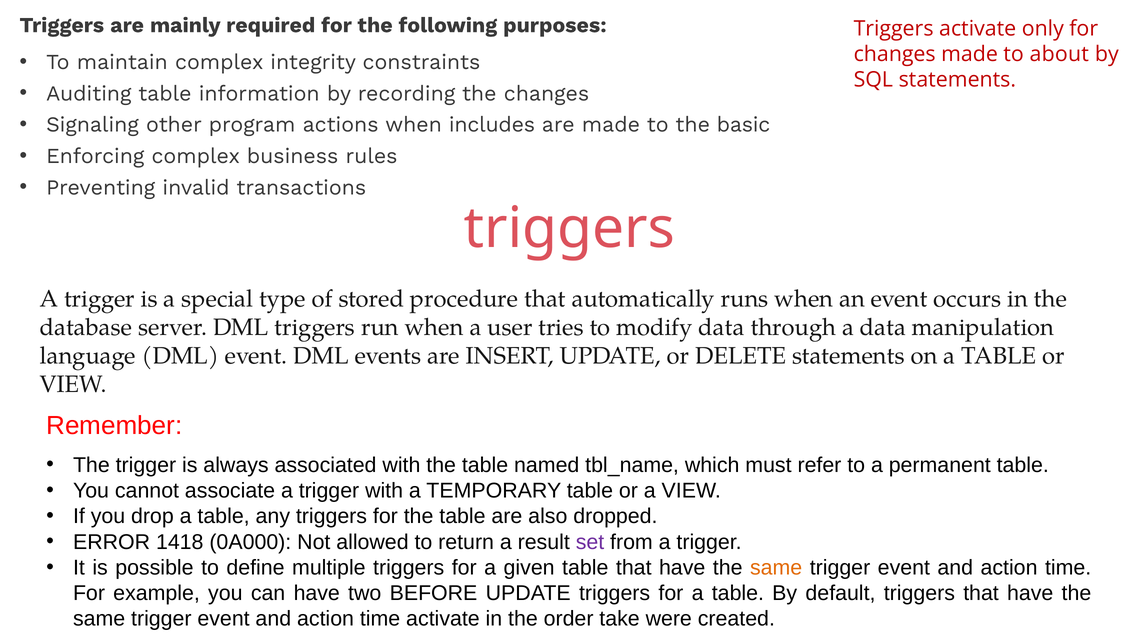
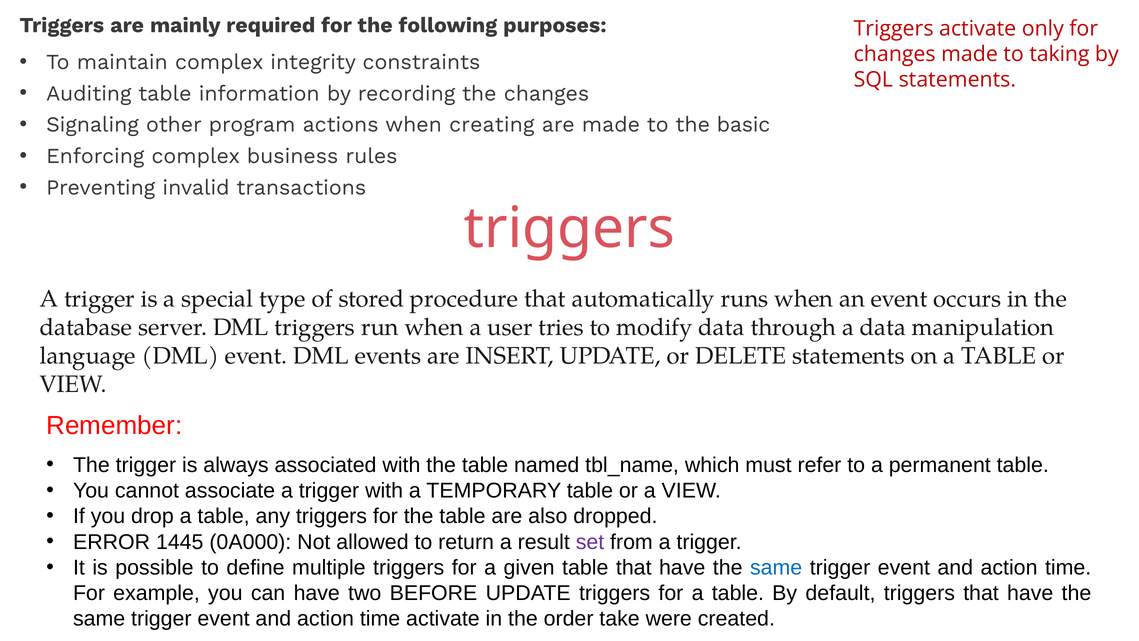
about: about -> taking (1059, 54)
includes: includes -> creating (492, 125)
1418: 1418 -> 1445 (180, 542)
same colour: orange -> blue (776, 567)
